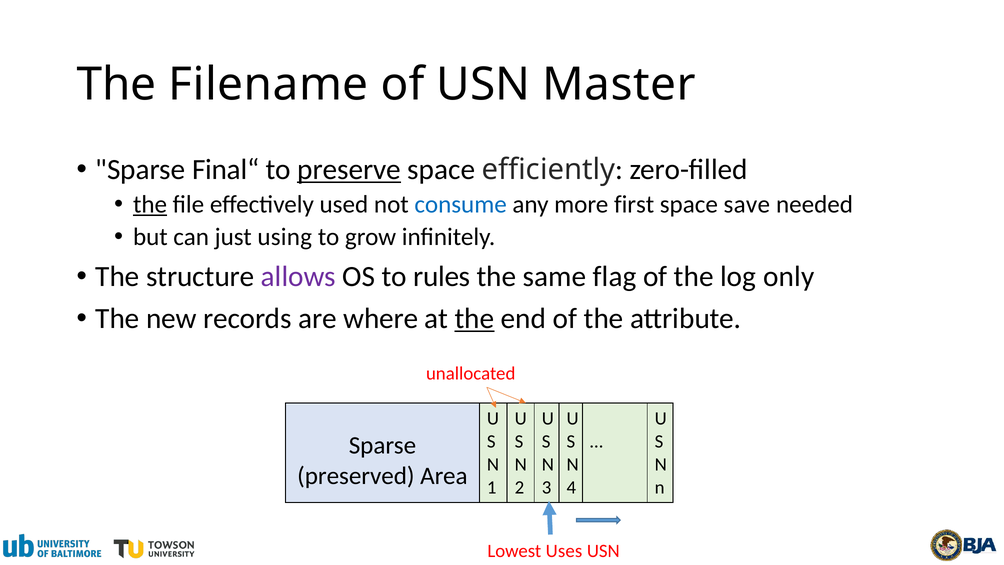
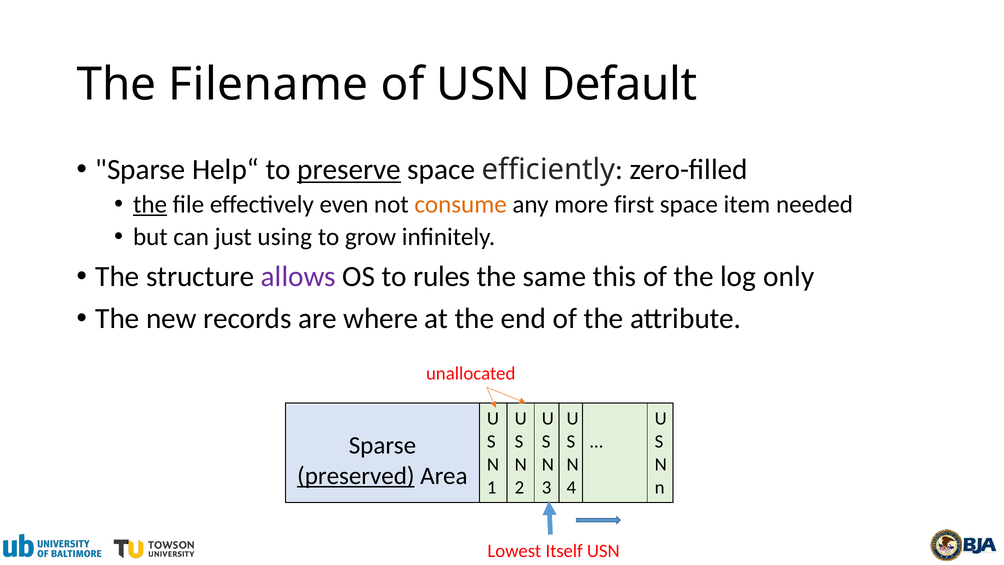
Master: Master -> Default (619, 84)
Final“: Final“ -> Help“ (226, 170)
used: used -> even (344, 204)
consume colour: blue -> orange (461, 204)
save: save -> item (747, 204)
flag: flag -> this (615, 276)
the underline: present -> none (474, 318)
preserved underline: none -> present (356, 476)
Uses: Uses -> Itself (564, 551)
